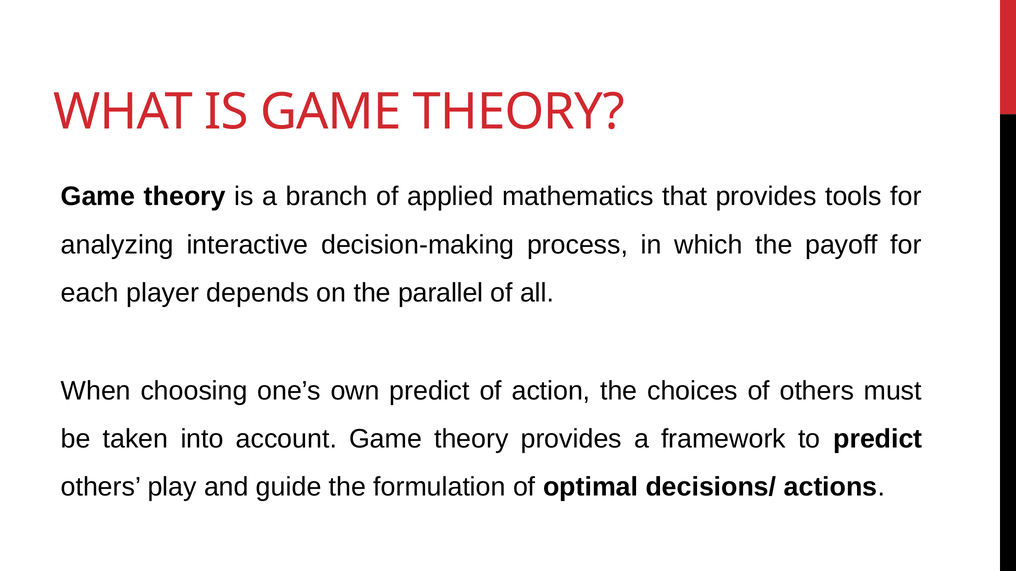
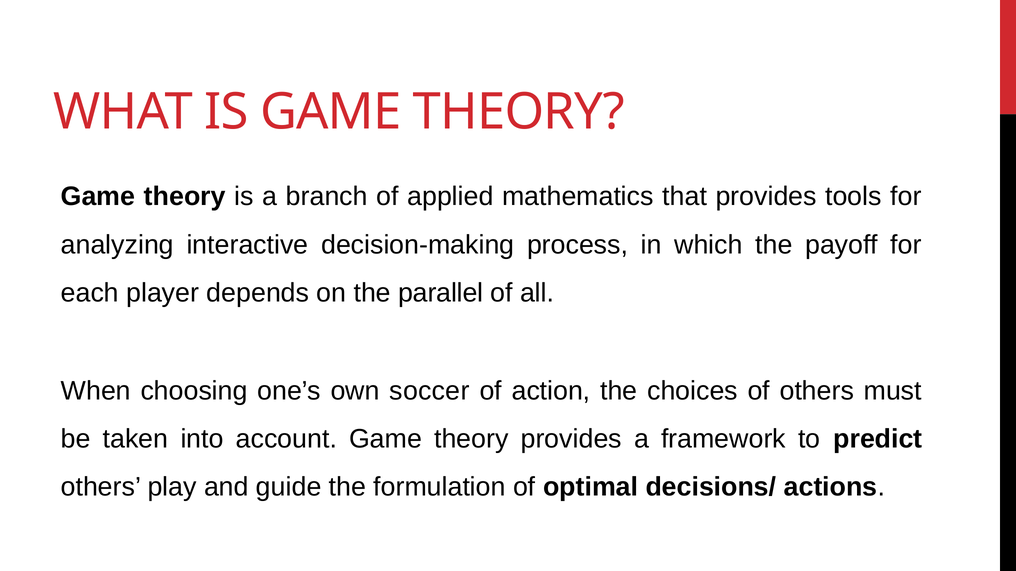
own predict: predict -> soccer (429, 391)
